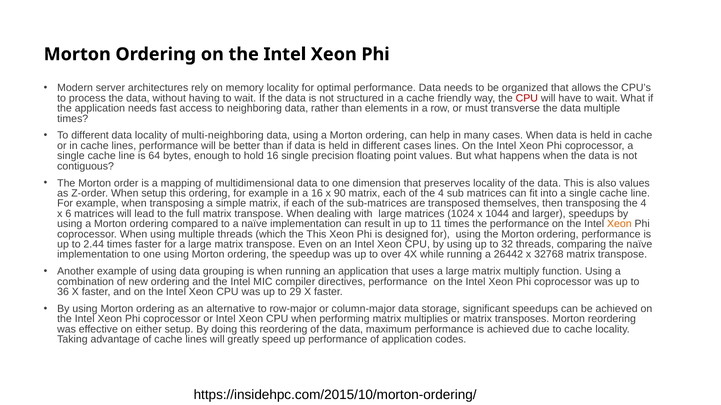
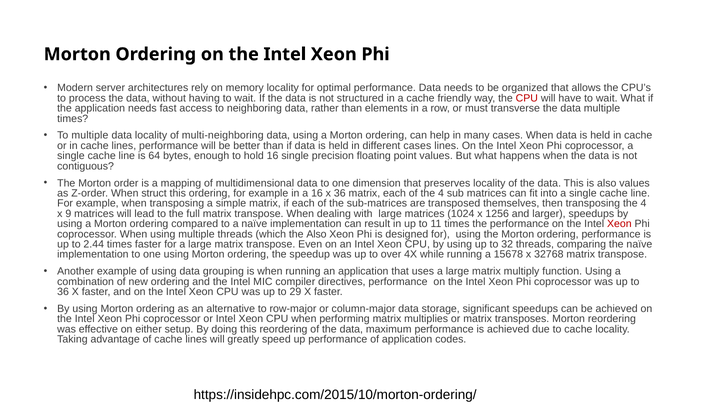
To different: different -> multiple (90, 136)
When setup: setup -> struct (154, 194)
x 90: 90 -> 36 (340, 194)
6: 6 -> 9 (68, 214)
1044: 1044 -> 1256 (497, 214)
Xeon colour: orange -> red (619, 224)
the This: This -> Also (316, 234)
26442: 26442 -> 15678 (508, 255)
